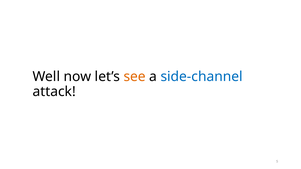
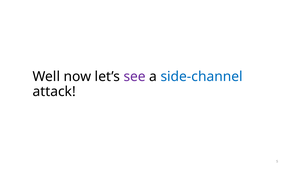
see colour: orange -> purple (135, 77)
